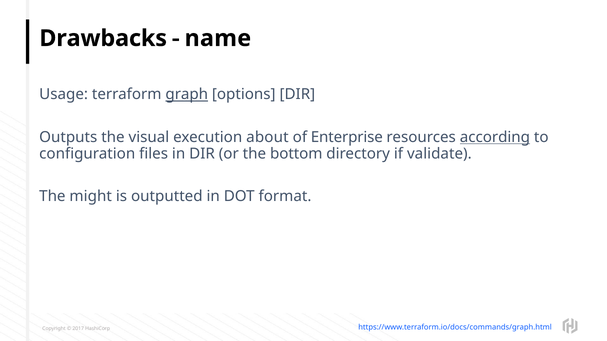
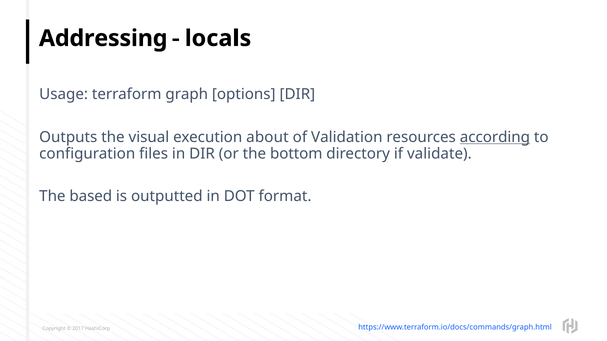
Drawbacks: Drawbacks -> Addressing (103, 38)
name: name -> locals (218, 38)
graph underline: present -> none (187, 95)
Enterprise: Enterprise -> Validation (347, 137)
might: might -> based (91, 197)
